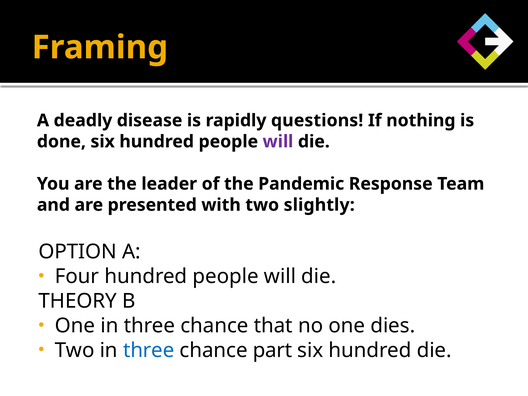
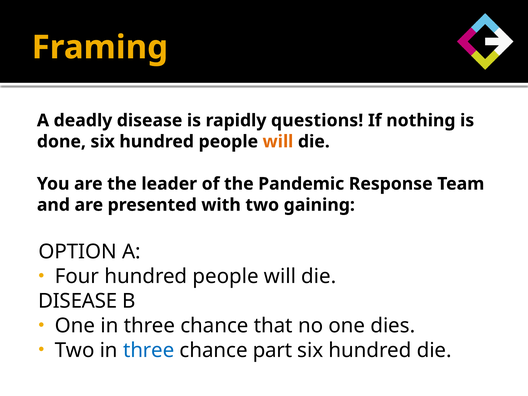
will colour: purple -> orange (278, 142)
slightly: slightly -> gaining (319, 205)
THEORY: THEORY -> DISEASE (78, 301)
